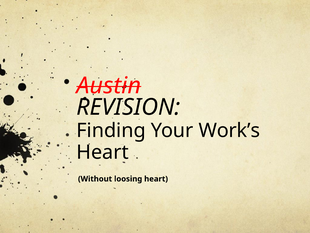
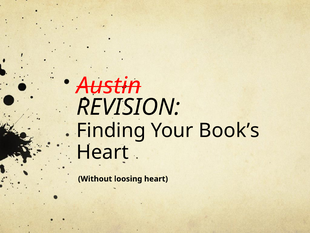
Work’s: Work’s -> Book’s (229, 130)
